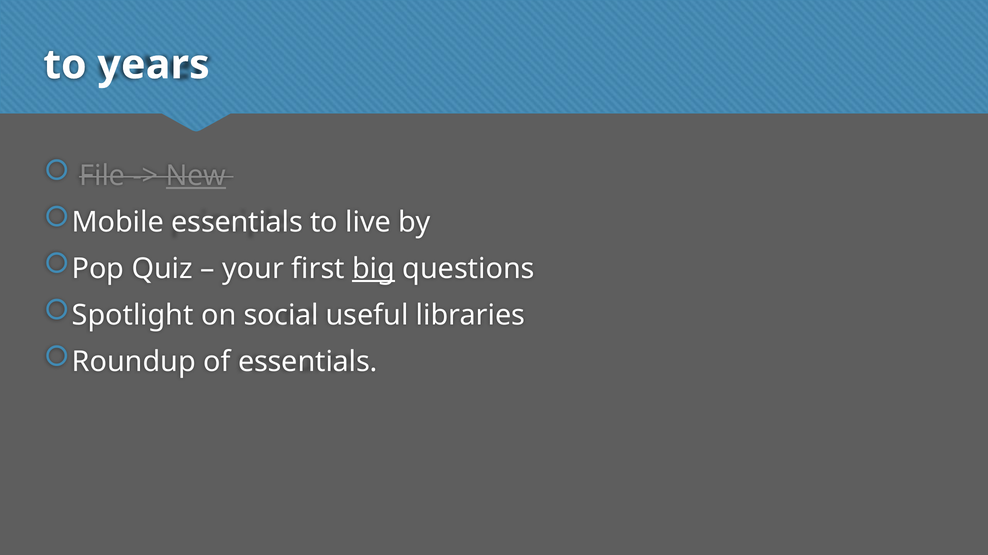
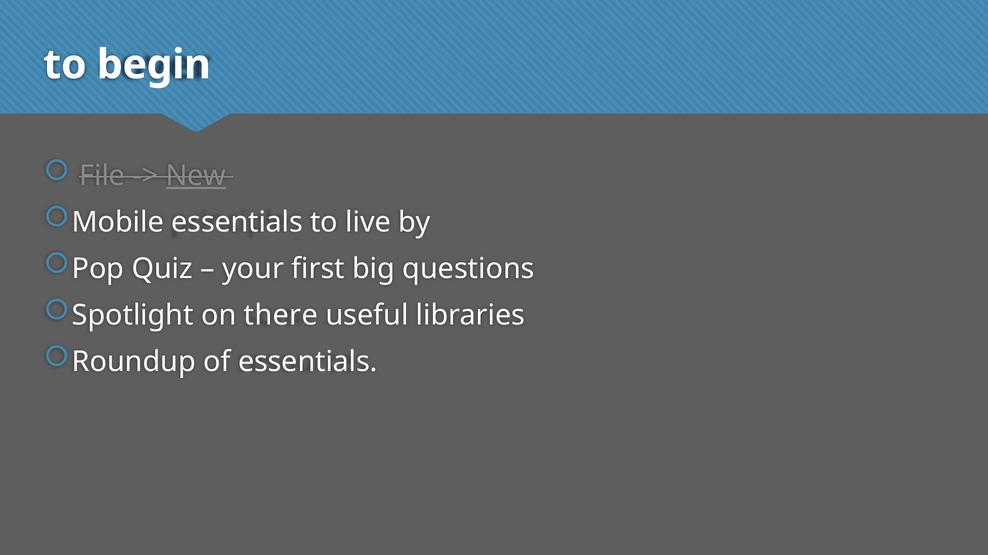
years: years -> begin (154, 65)
big underline: present -> none (374, 269)
social: social -> there (281, 316)
